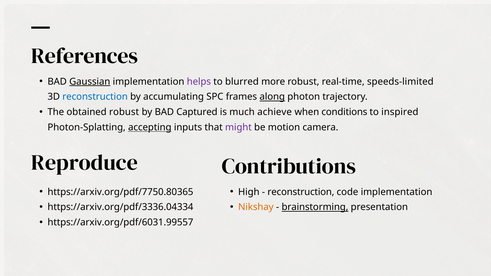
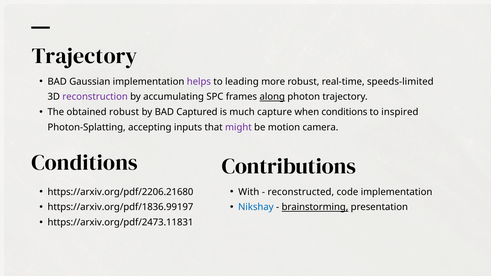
References: References -> Trajectory (85, 56)
Gaussian underline: present -> none (90, 82)
blurred: blurred -> leading (242, 82)
reconstruction colour: blue -> purple (95, 97)
achieve: achieve -> capture (275, 112)
accepting underline: present -> none (150, 127)
Reproduce: Reproduce -> Conditions (85, 163)
https://arxiv.org/pdf/7750.80365: https://arxiv.org/pdf/7750.80365 -> https://arxiv.org/pdf/2206.21680 (120, 192)
High: High -> With (249, 192)
reconstruction: reconstruction -> reconstructed (301, 192)
https://arxiv.org/pdf/3336.04334: https://arxiv.org/pdf/3336.04334 -> https://arxiv.org/pdf/1836.99197 (120, 207)
Nikshay colour: orange -> blue (256, 207)
https://arxiv.org/pdf/6031.99557: https://arxiv.org/pdf/6031.99557 -> https://arxiv.org/pdf/2473.11831 (120, 223)
